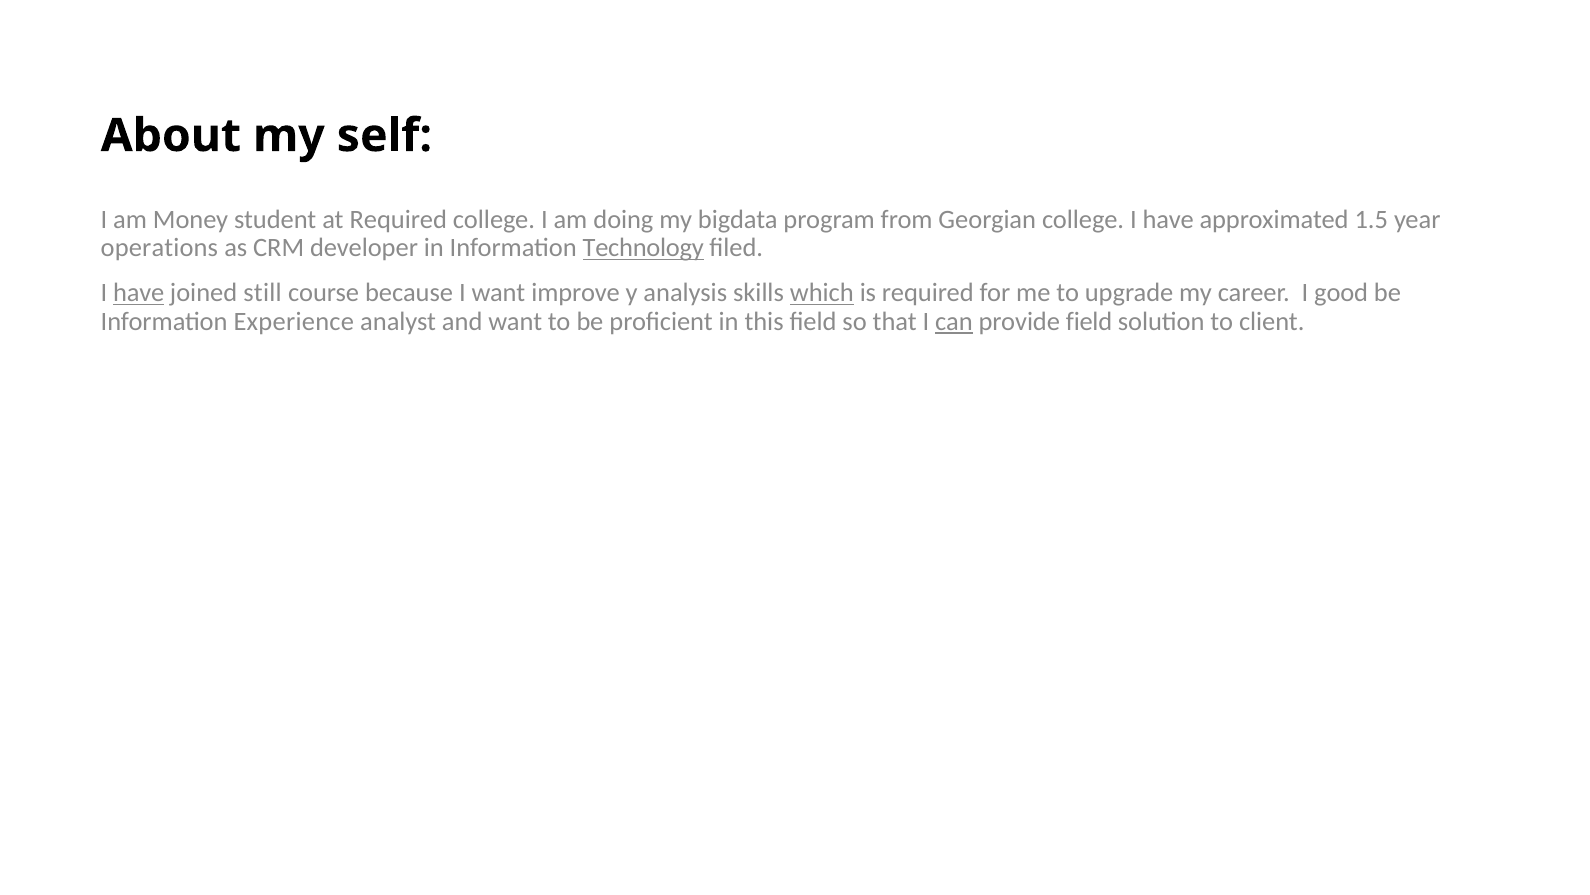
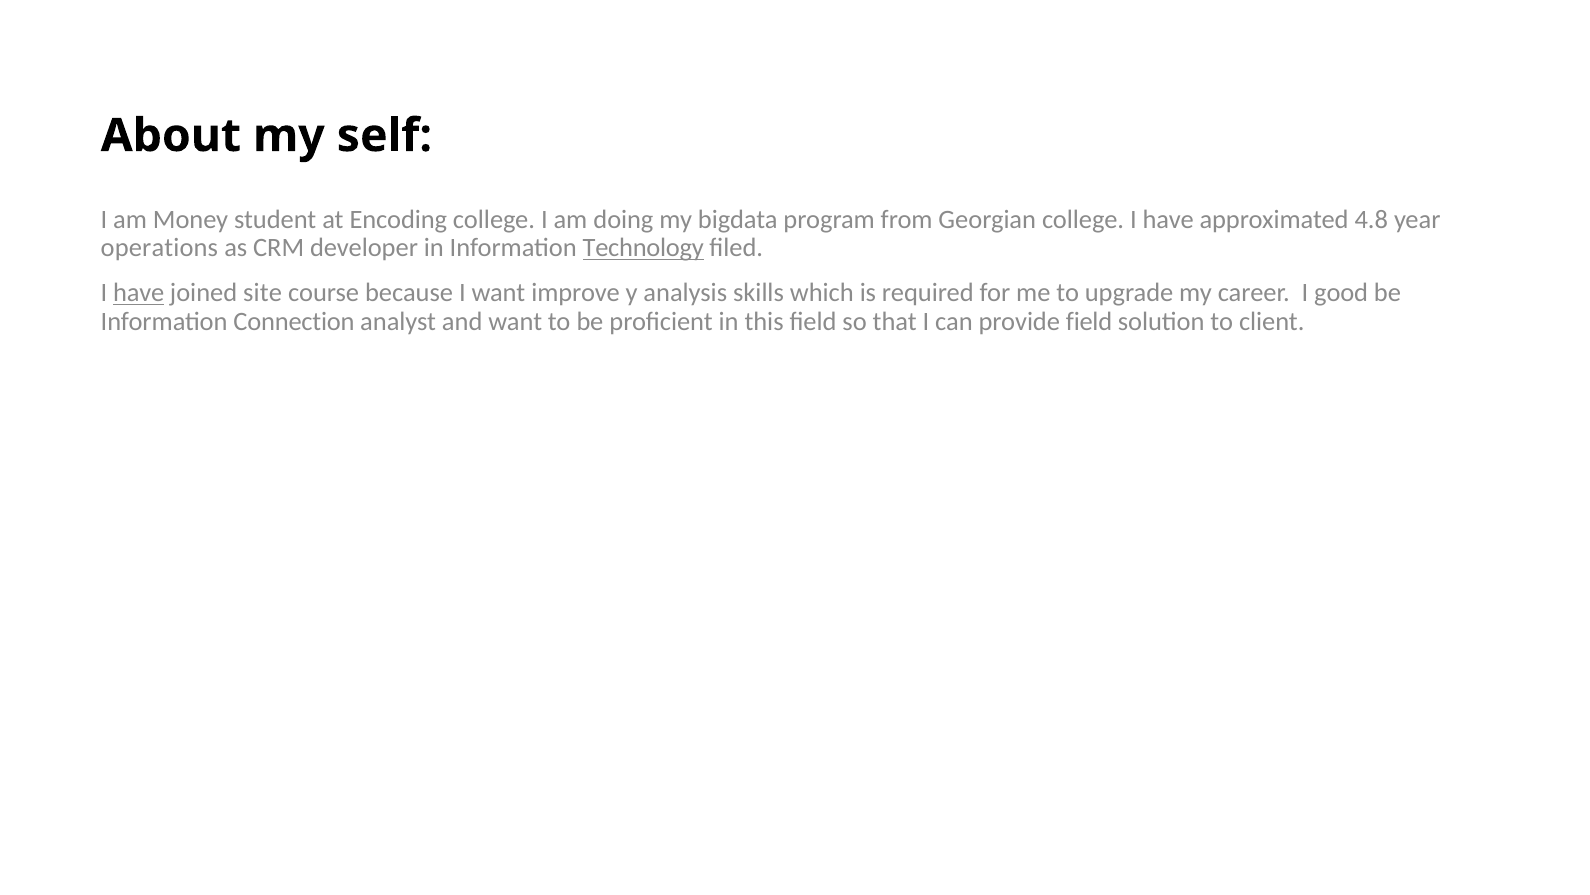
at Required: Required -> Encoding (398, 219)
1.5: 1.5 -> 4.8 (1371, 219)
still: still -> site (263, 293)
which underline: present -> none (822, 293)
Experience: Experience -> Connection (294, 321)
can underline: present -> none (954, 321)
